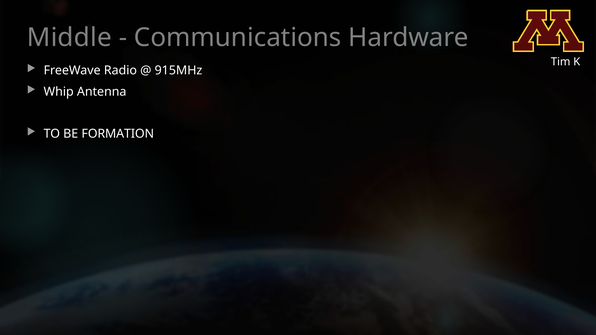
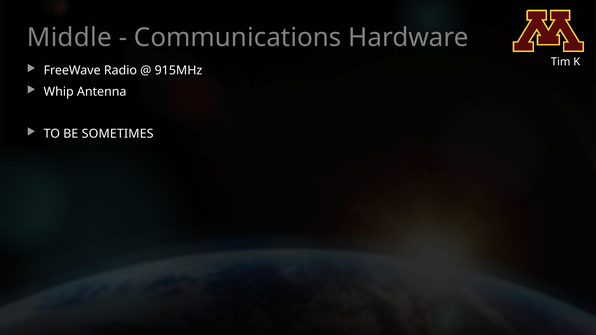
FORMATION: FORMATION -> SOMETIMES (118, 134)
